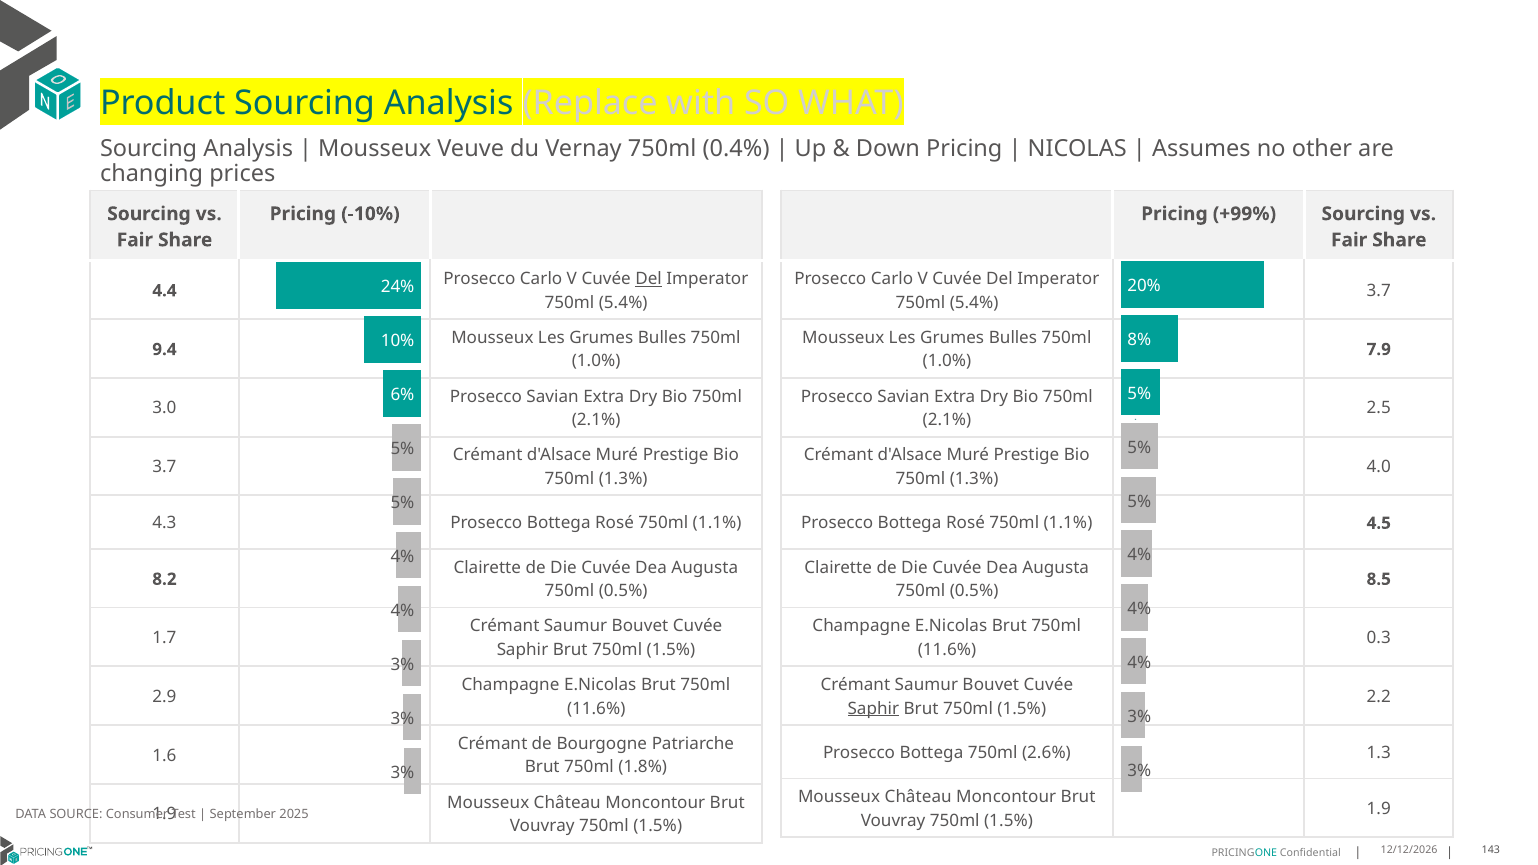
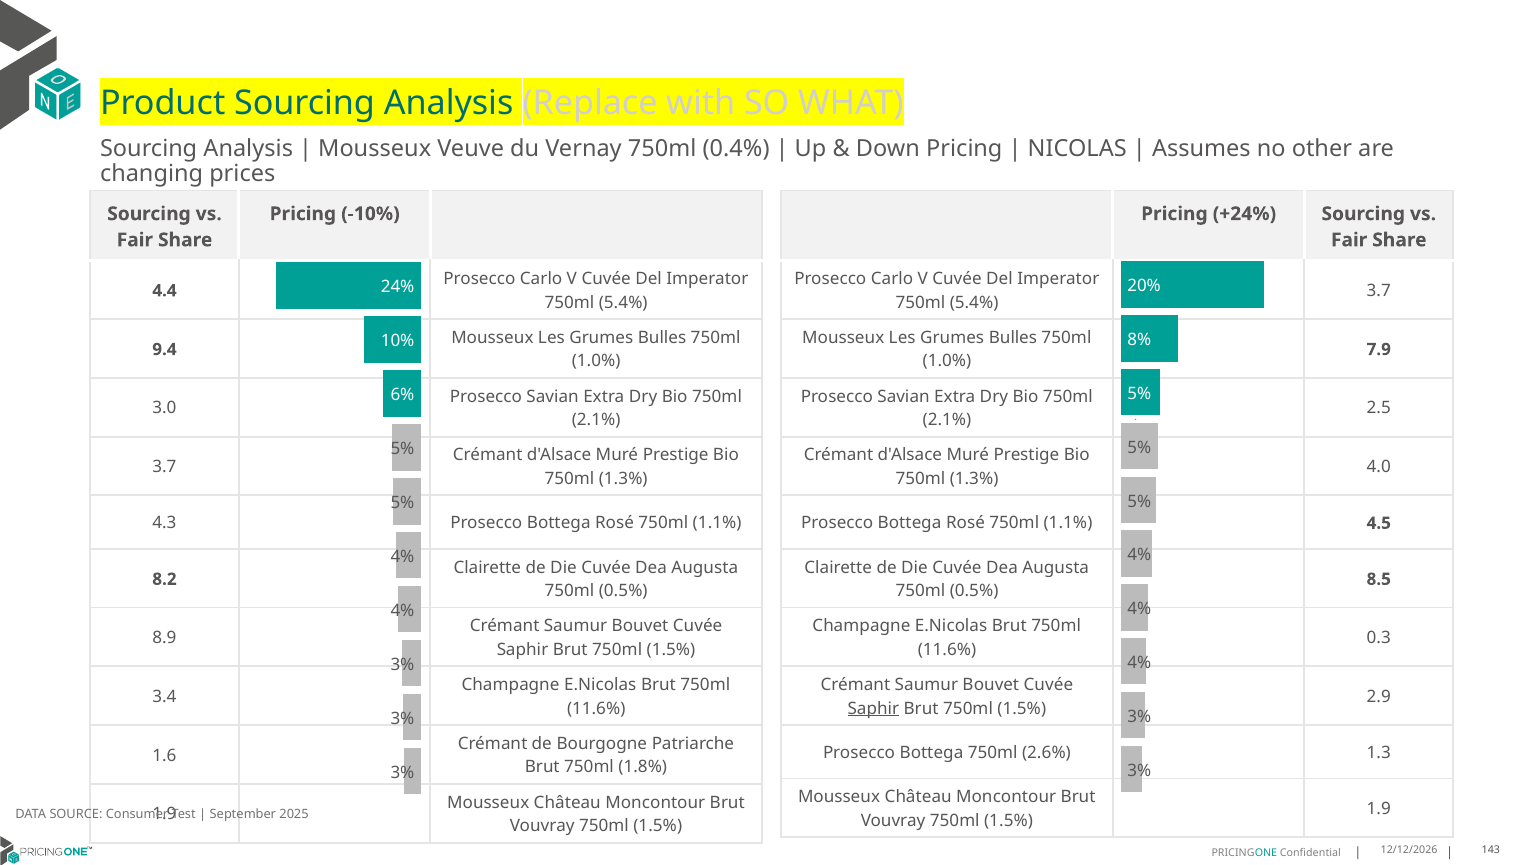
+99%: +99% -> +24% (1244, 214)
Del underline: present -> none (649, 279)
1.7: 1.7 -> 8.9 (164, 638)
2.9: 2.9 -> 3.4 (164, 697)
2.2: 2.2 -> 2.9 (1379, 697)
